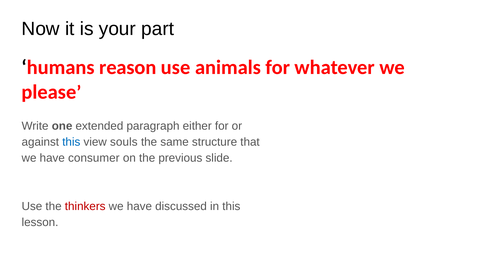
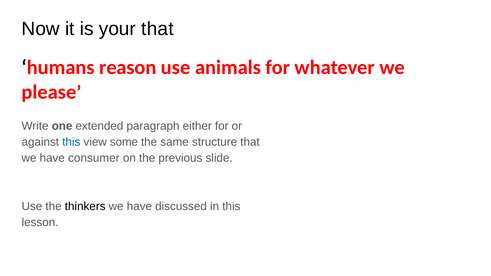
your part: part -> that (158, 29)
souls: souls -> some (124, 142)
thinkers colour: red -> black (85, 206)
